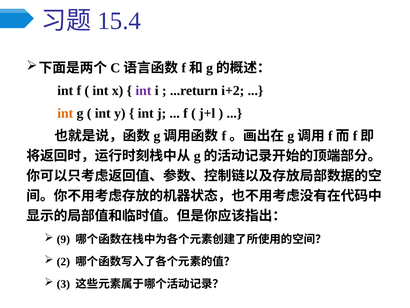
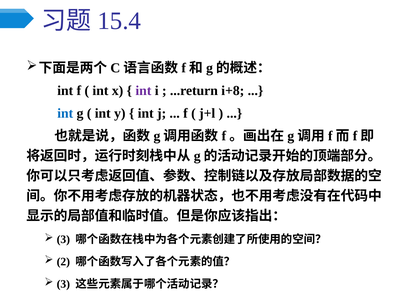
i+2: i+2 -> i+8 (233, 91)
int colour: orange -> blue (65, 113)
9: 9 -> 3 (63, 239)
